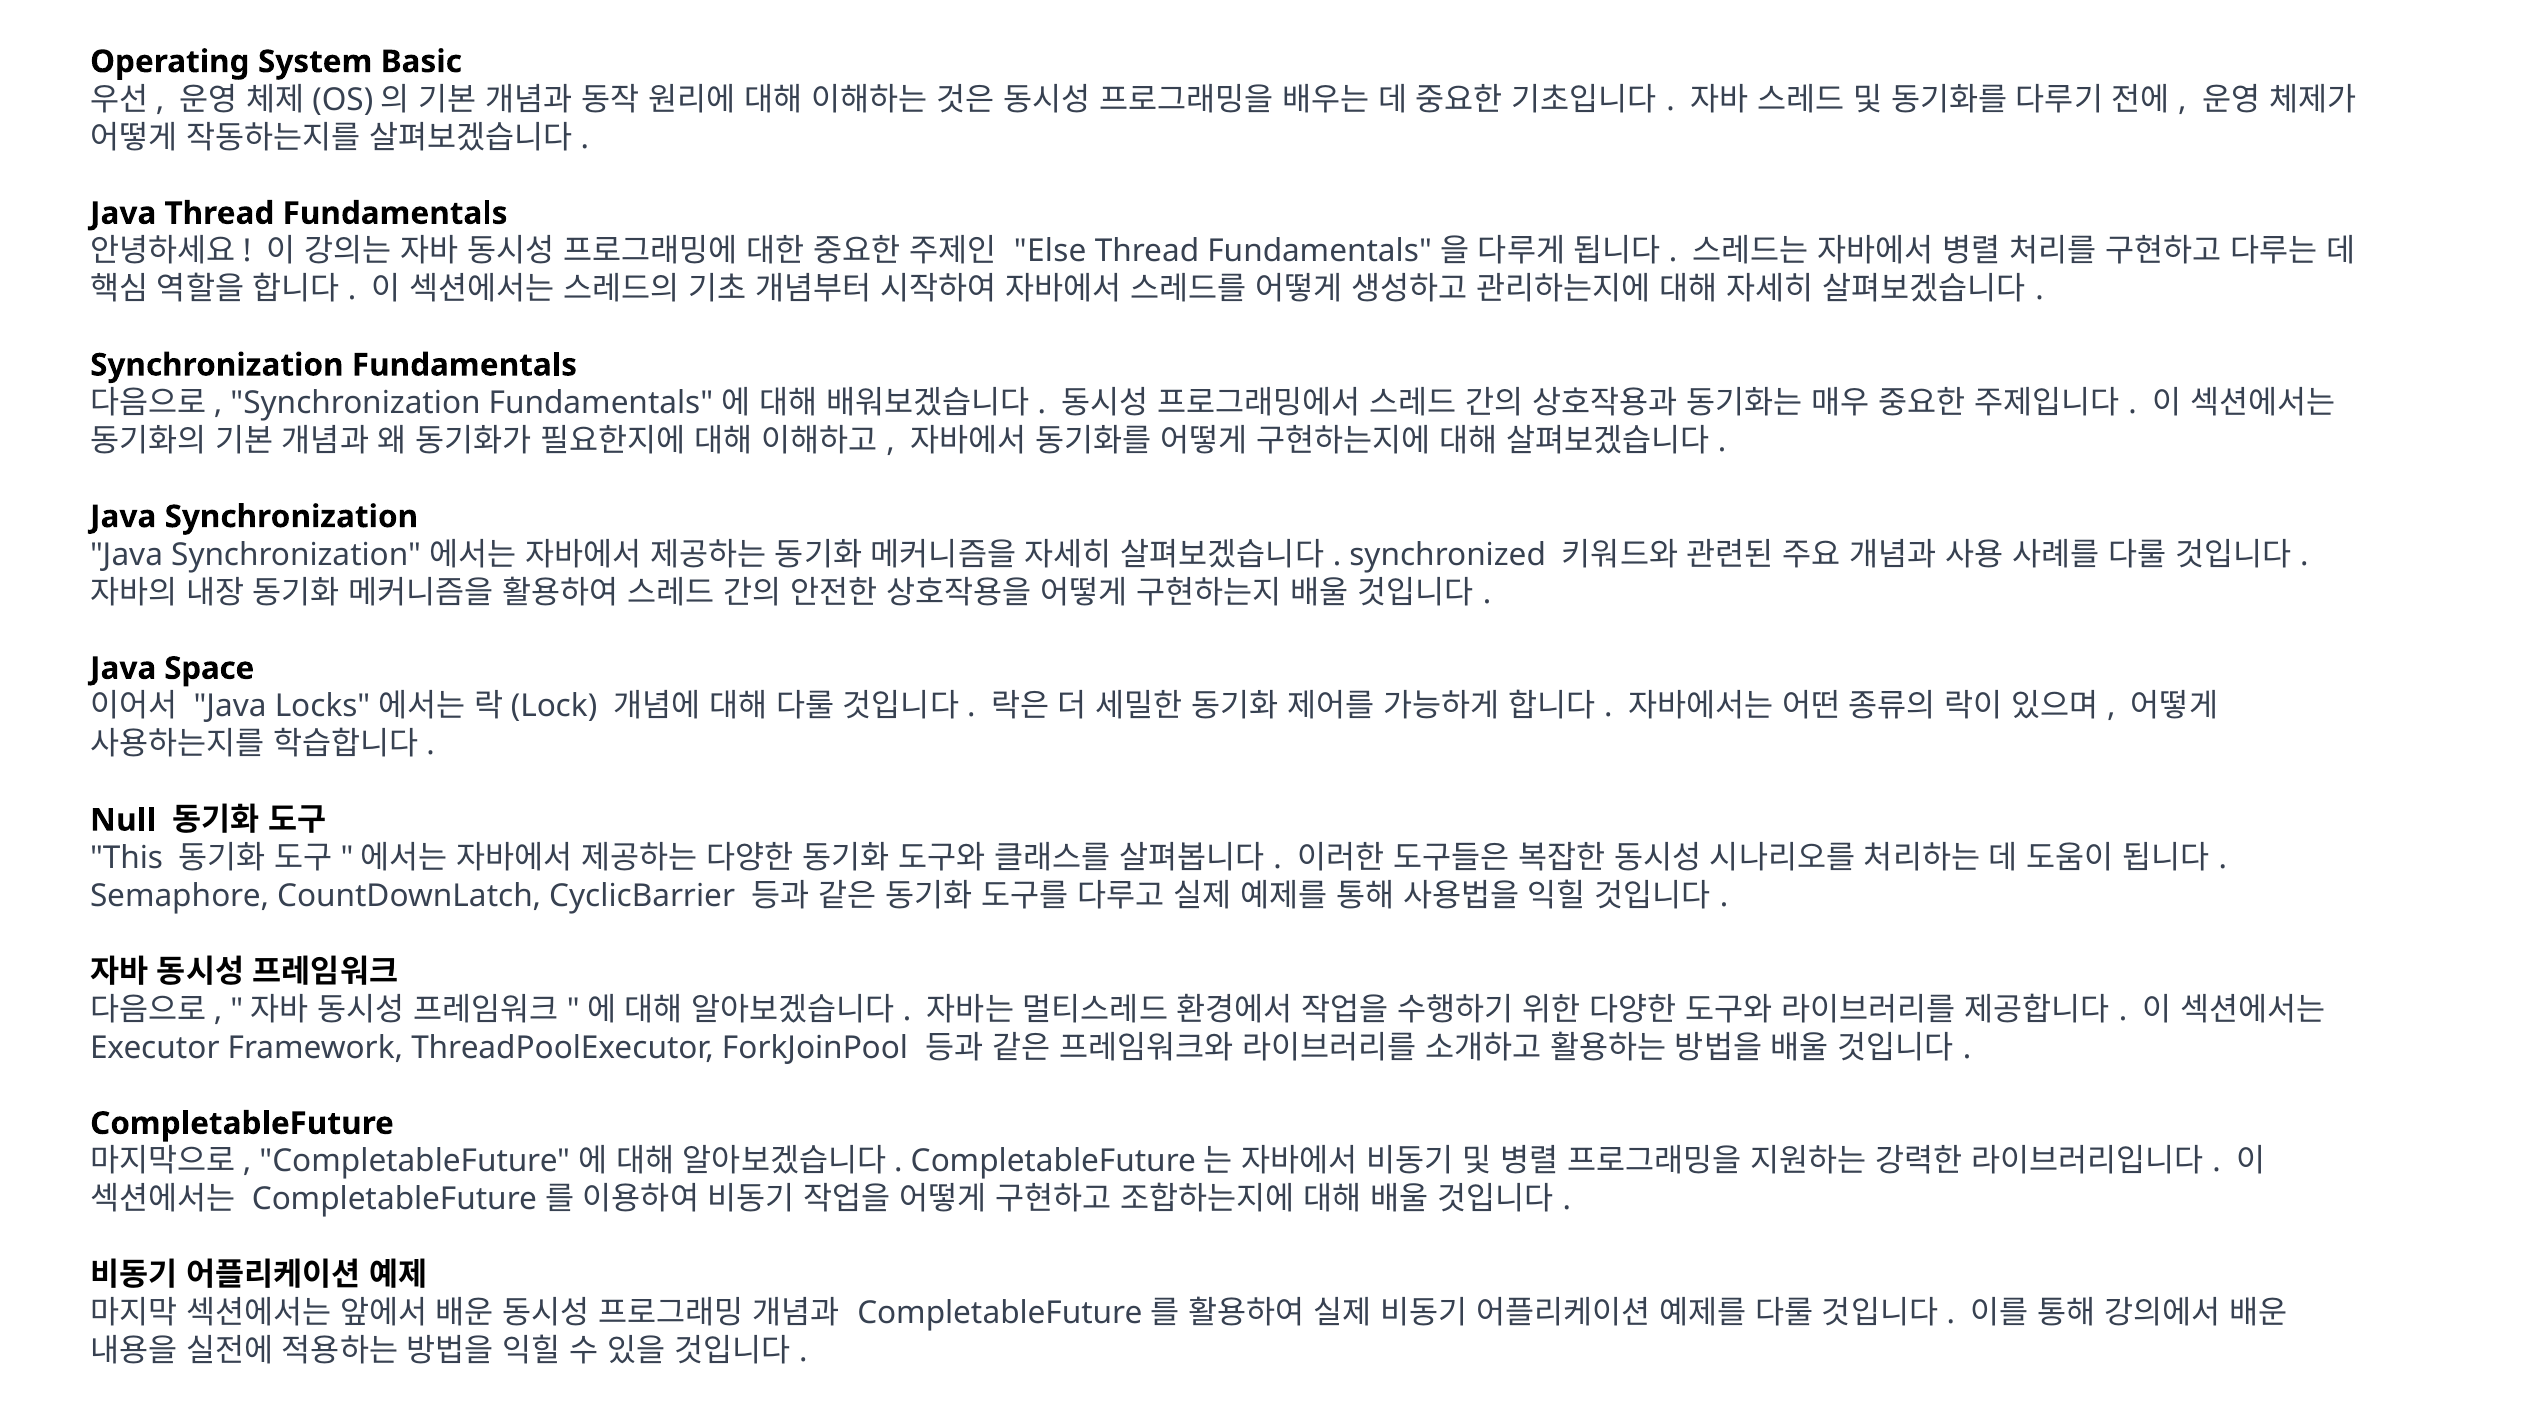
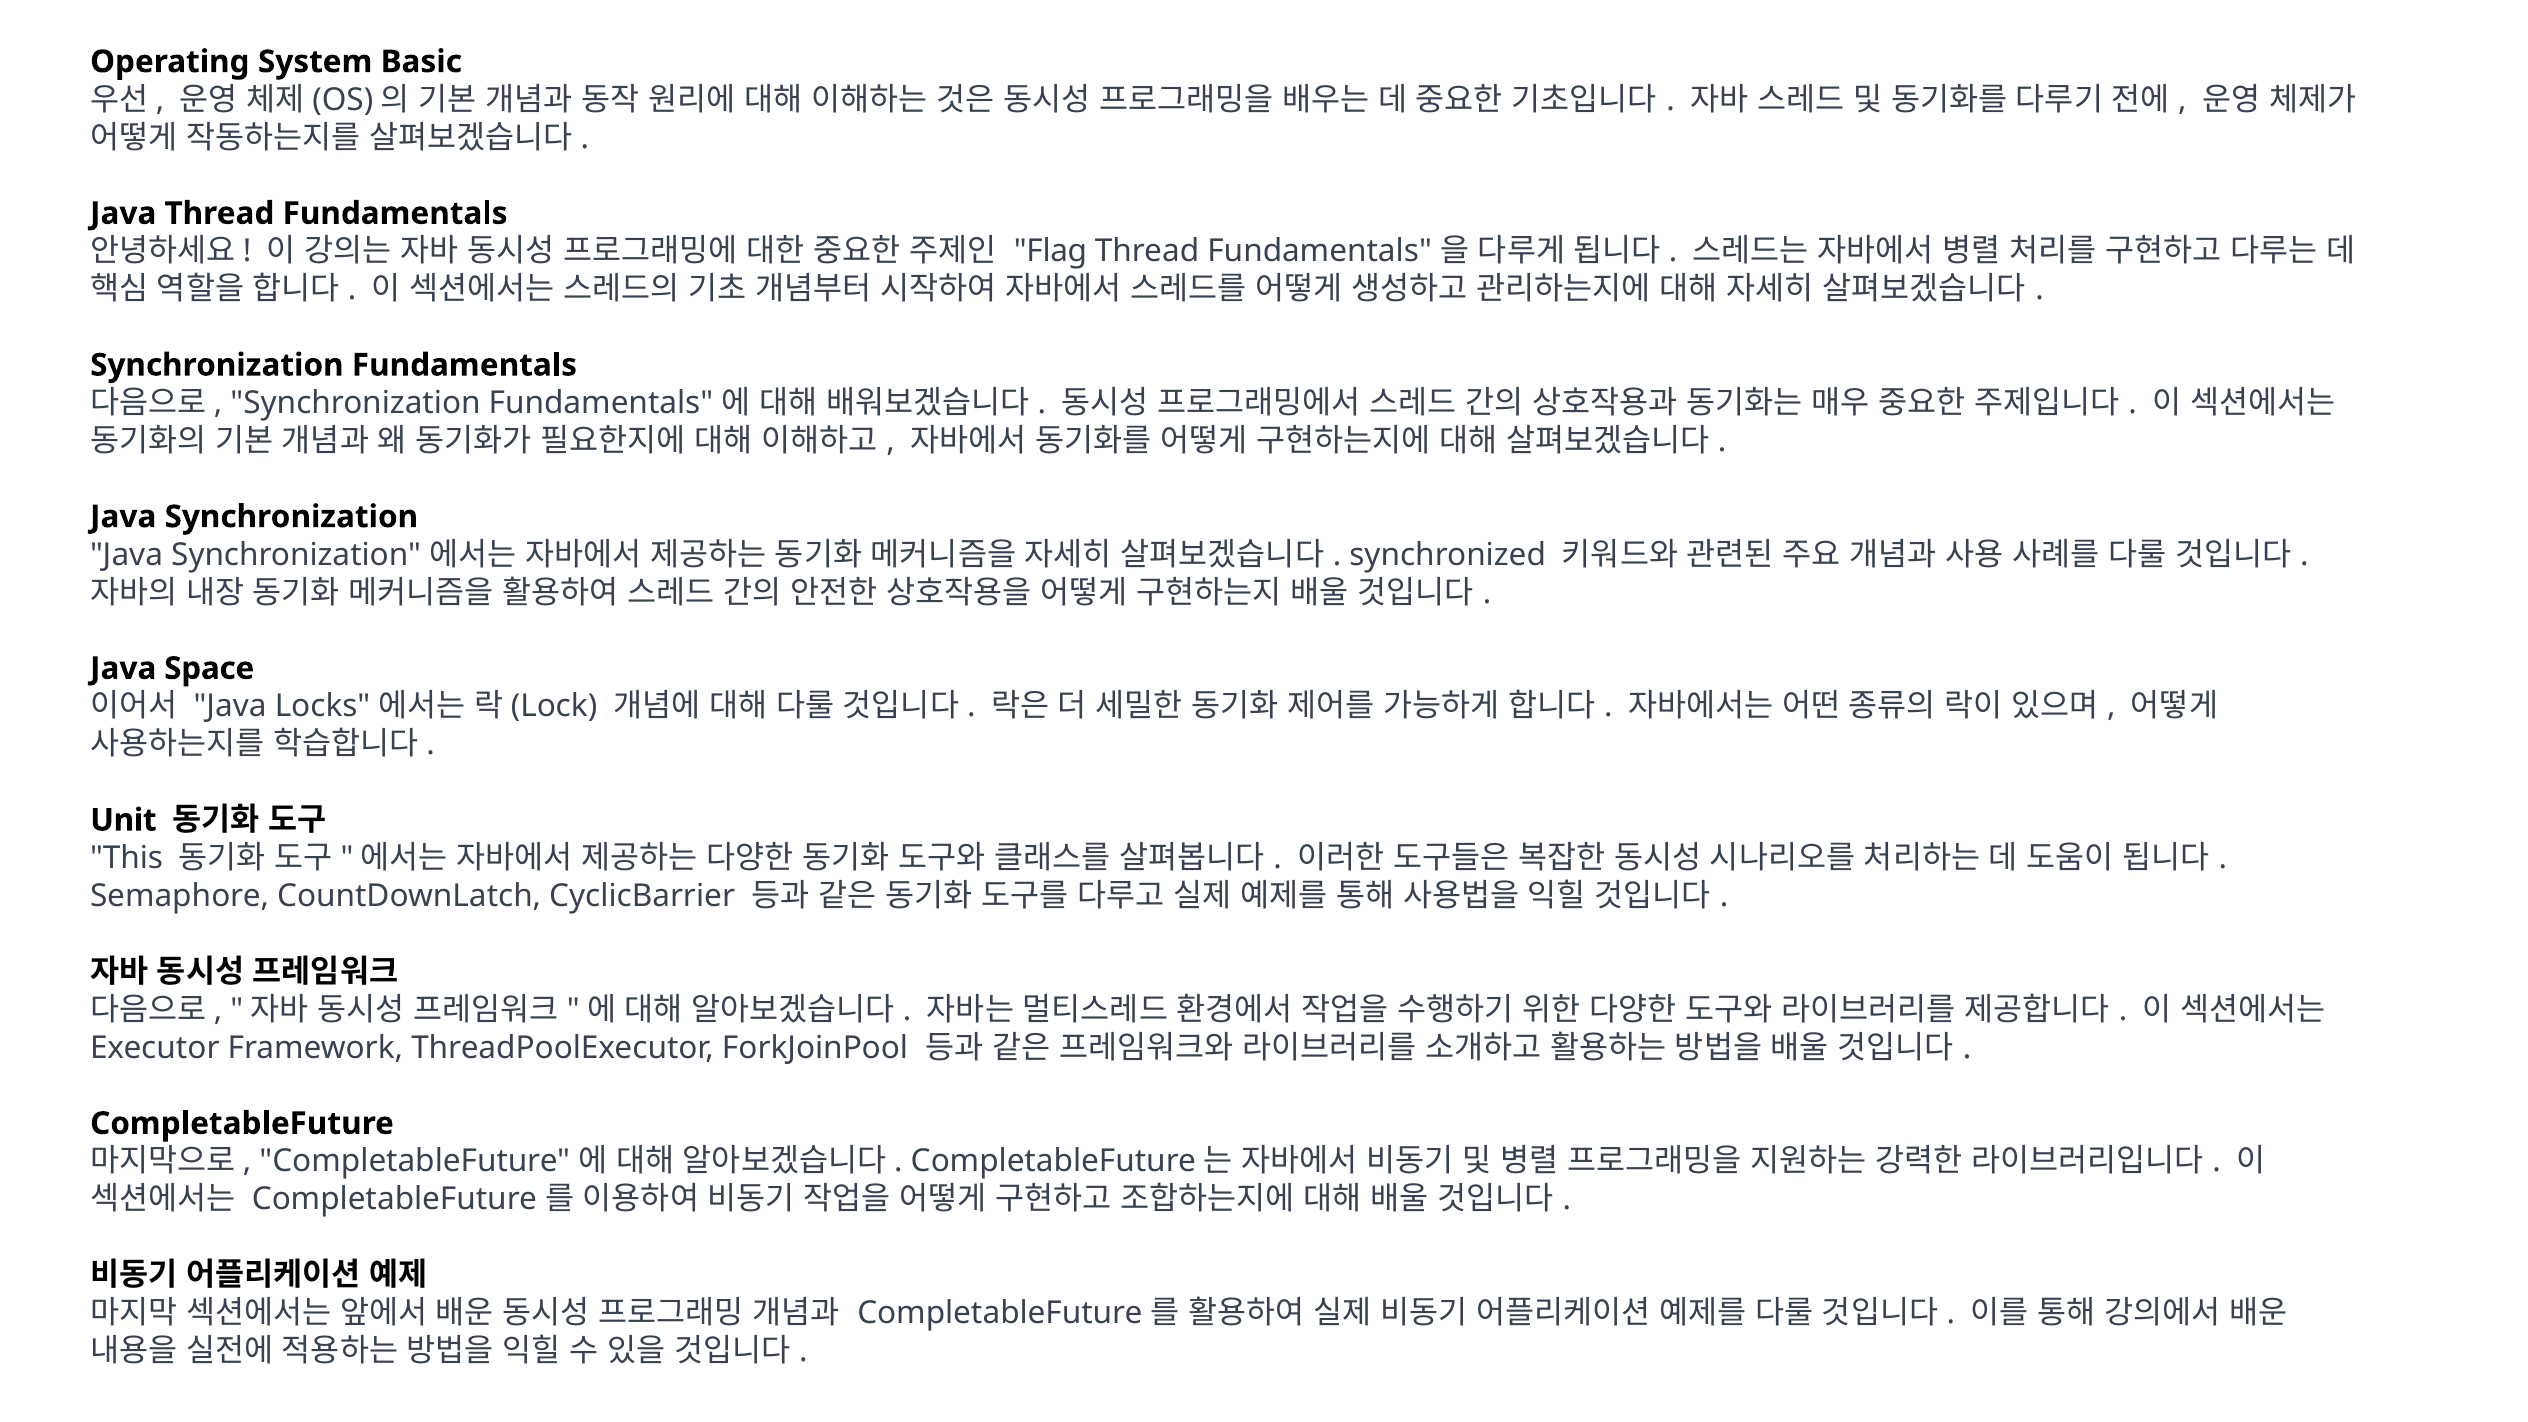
Else: Else -> Flag (1051, 251)
Null: Null -> Unit (123, 820)
